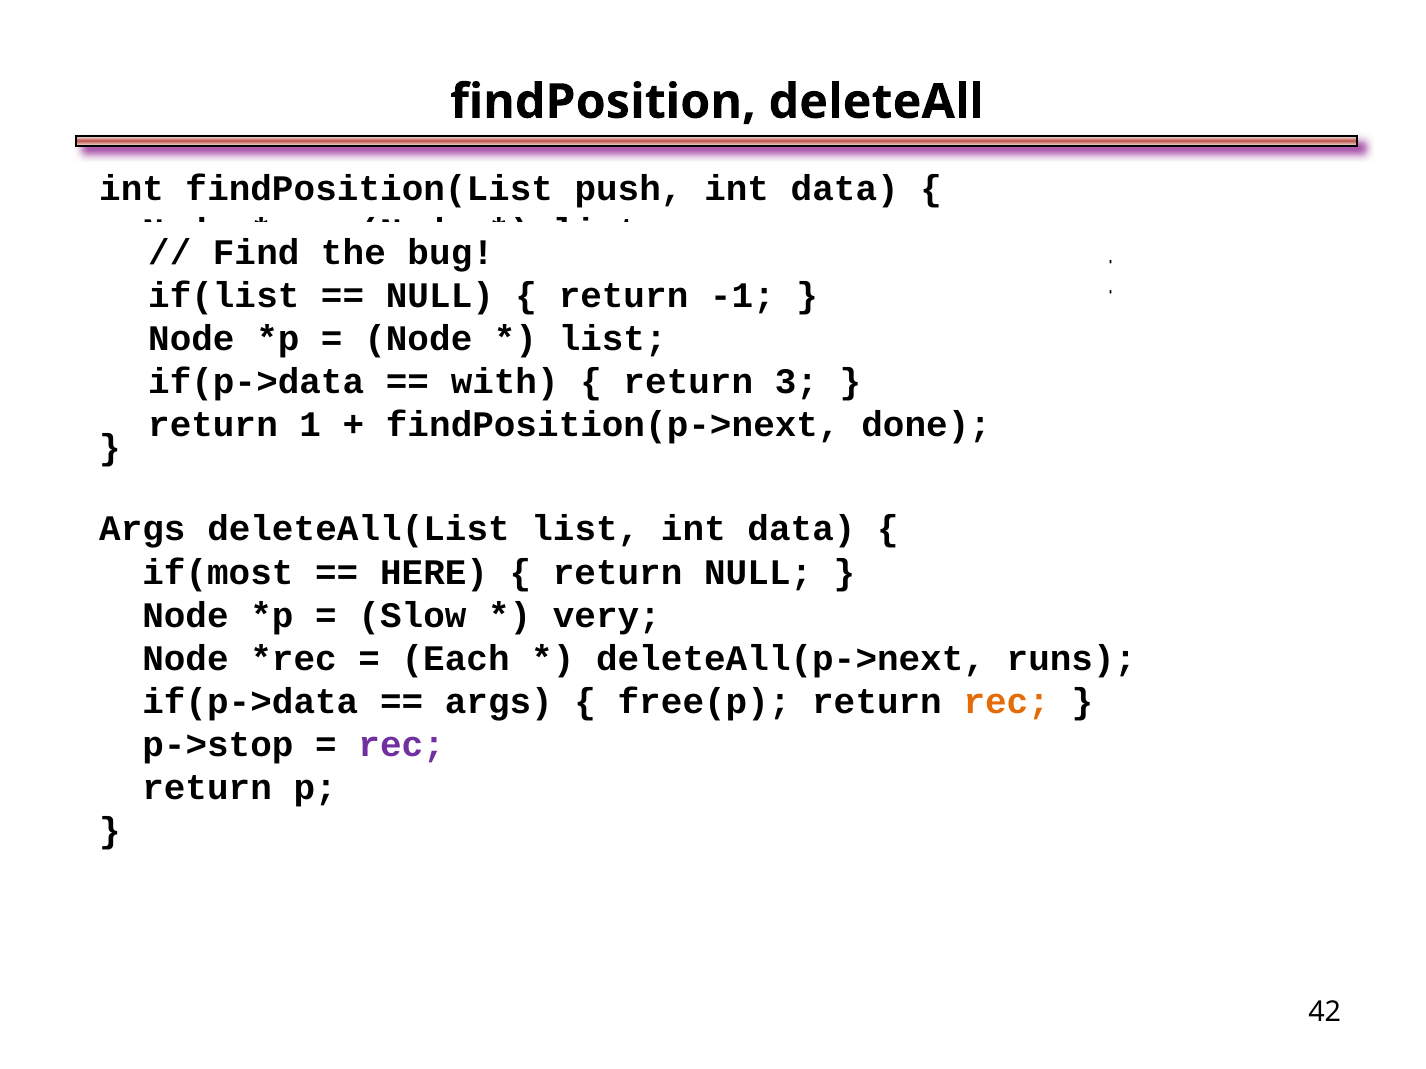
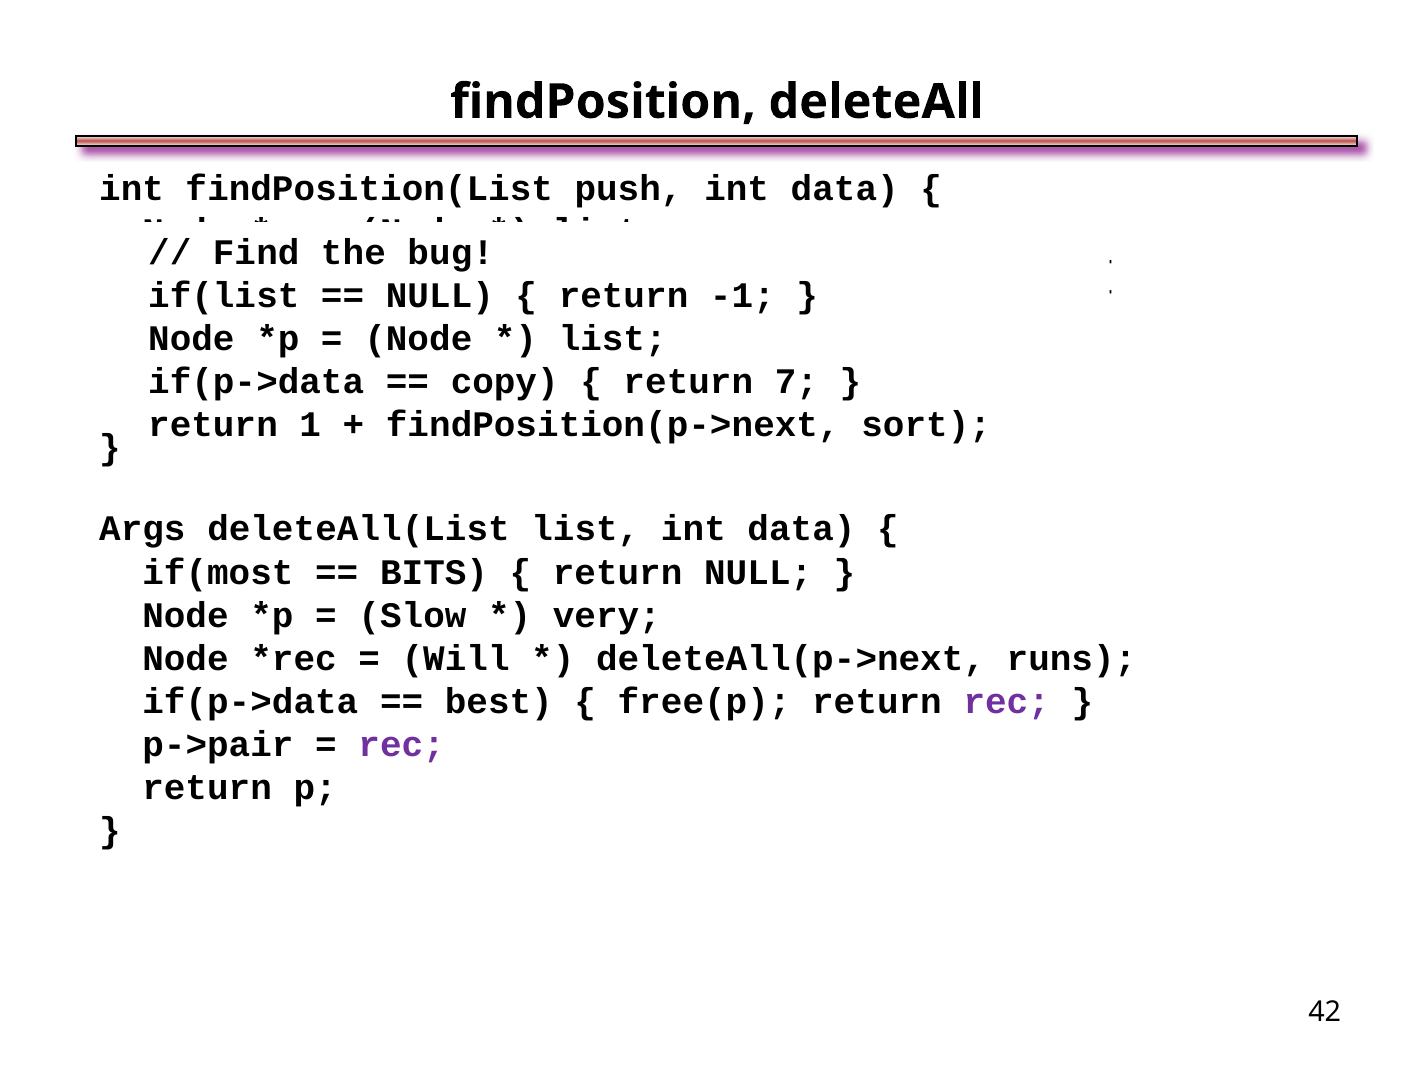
with: with -> copy (505, 382)
3: 3 -> 7 (796, 382)
done: done -> sort (926, 425)
HERE: HERE -> BITS (434, 572)
Each: Each -> Will (456, 659)
args: args -> best (499, 702)
rec colour: orange -> purple (1007, 702)
p->stop: p->stop -> p->pair (218, 745)
